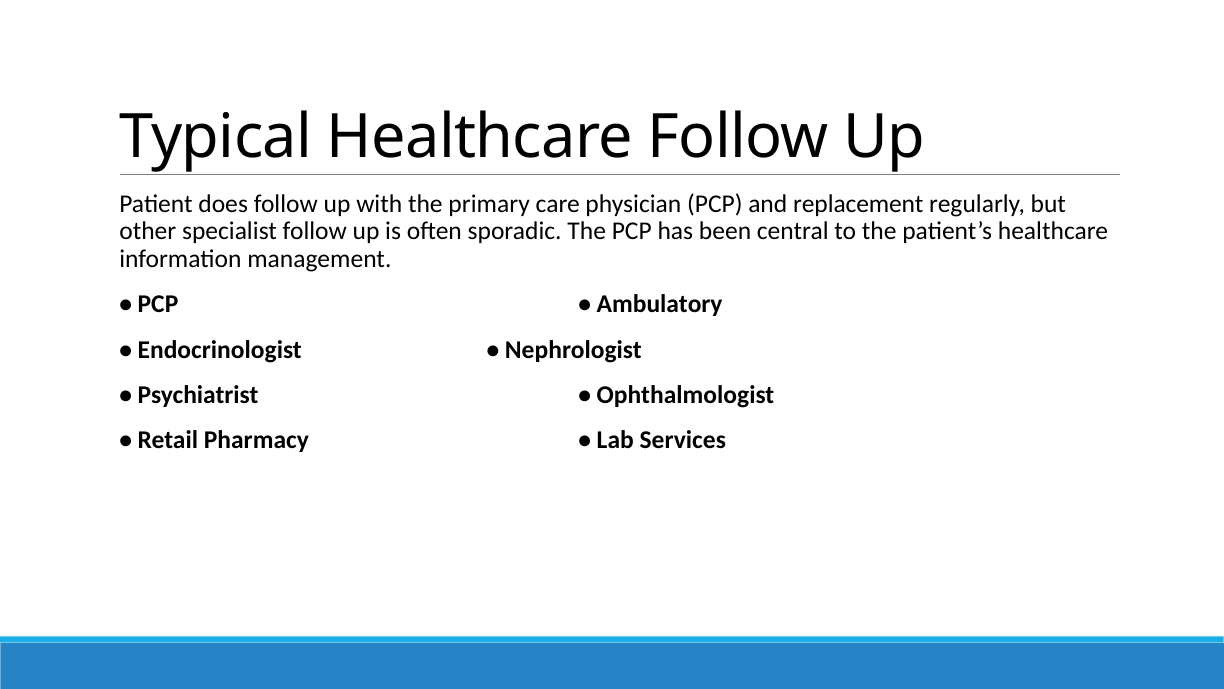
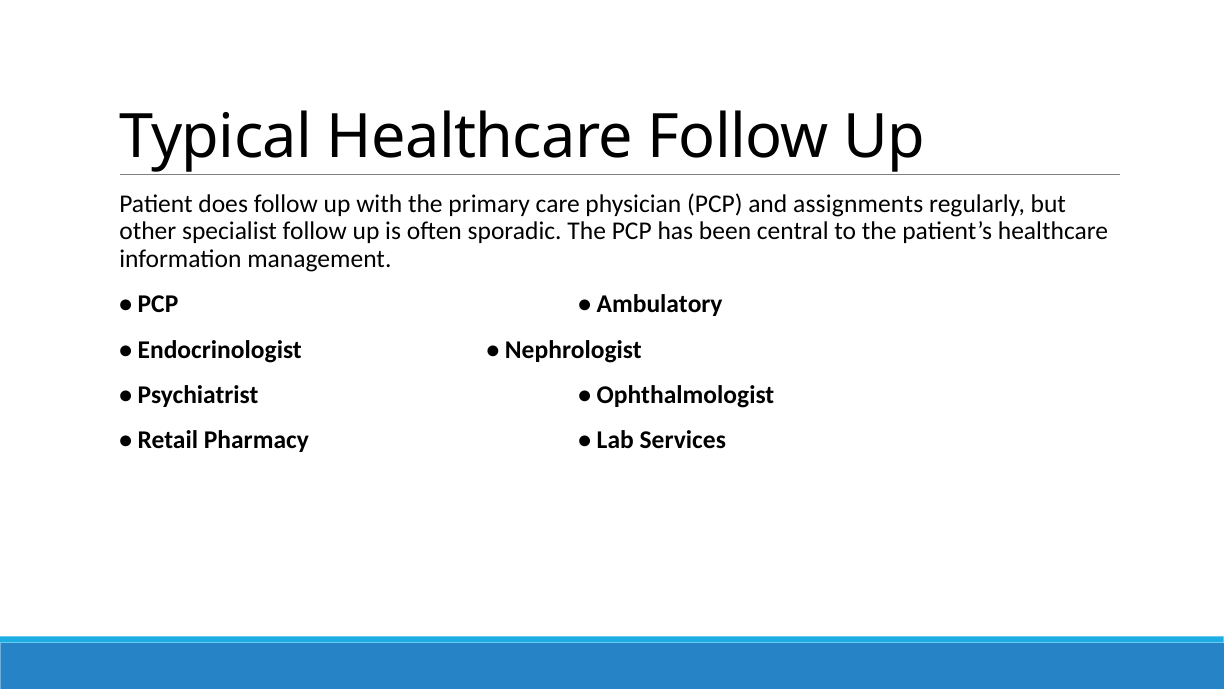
replacement: replacement -> assignments (858, 204)
